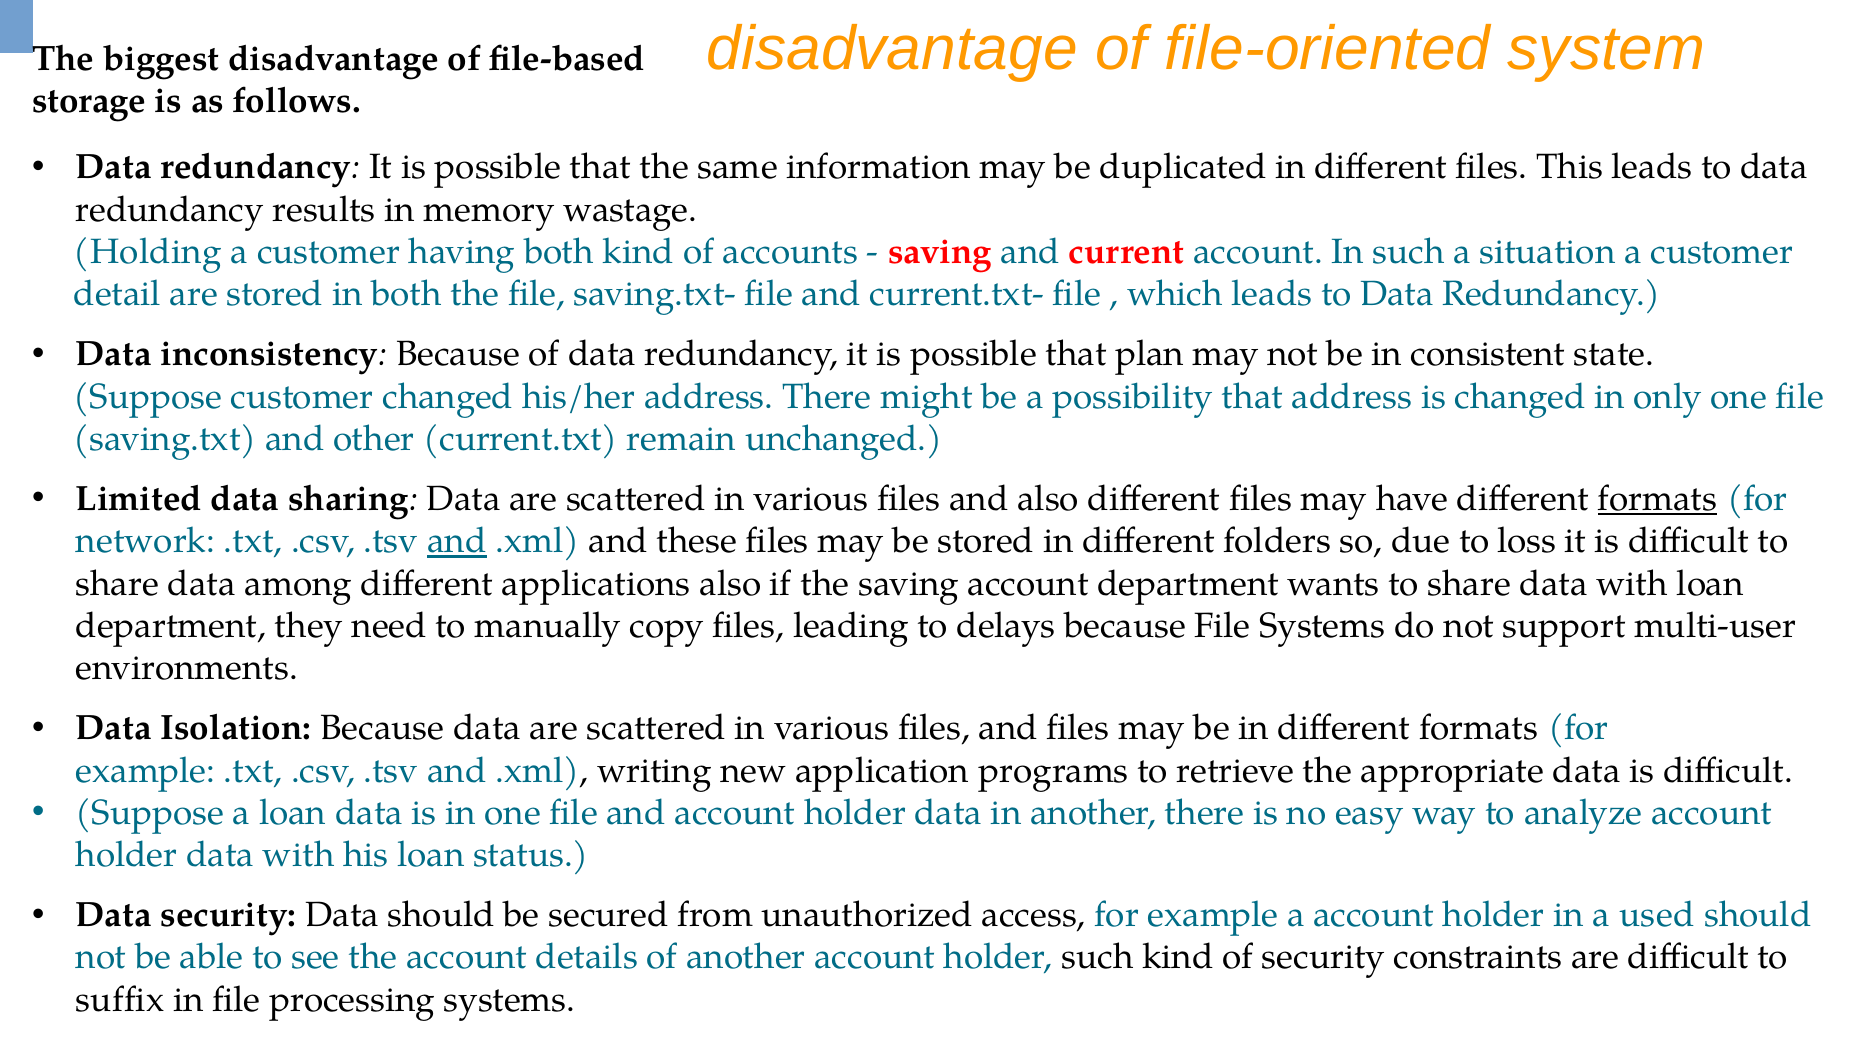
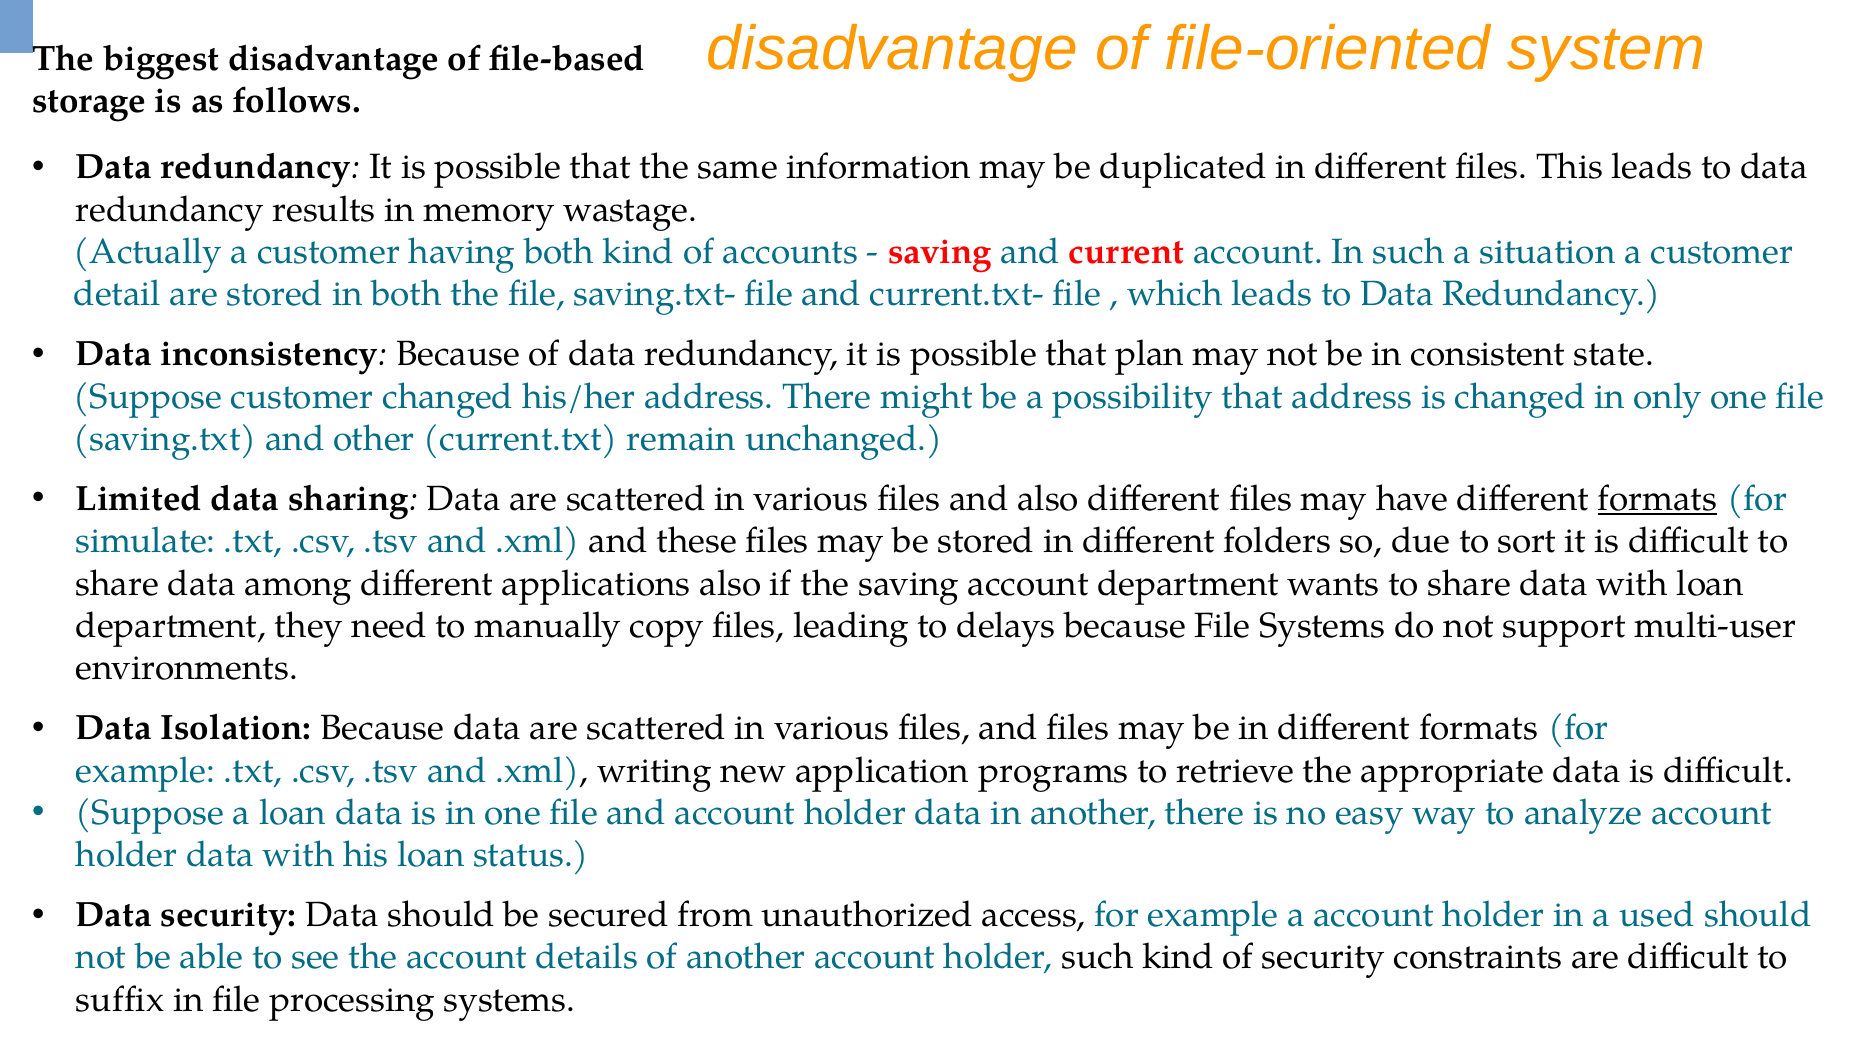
Holding: Holding -> Actually (148, 252)
network: network -> simulate (146, 541)
and underline: present -> none (457, 541)
loss: loss -> sort (1527, 541)
